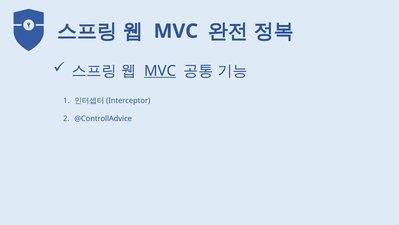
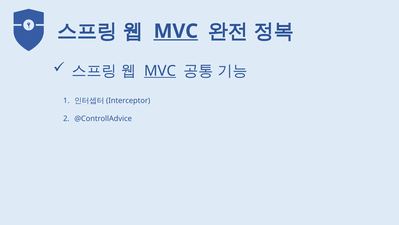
MVC underline: none -> present (176, 31)
